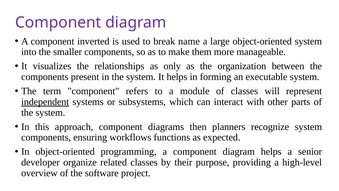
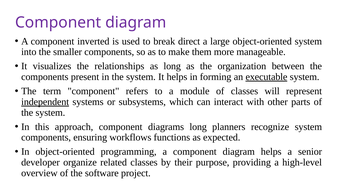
name: name -> direct (189, 41)
as only: only -> long (172, 66)
executable underline: none -> present (266, 77)
diagrams then: then -> long (198, 127)
